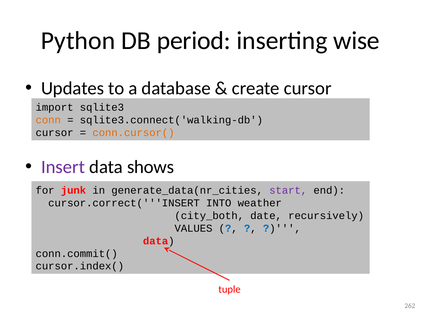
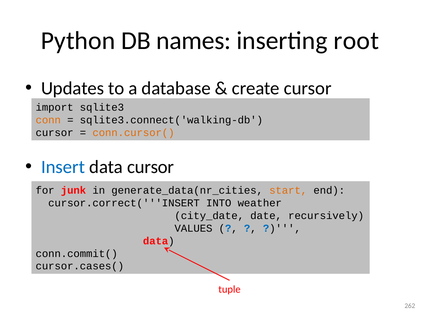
period: period -> names (194, 41)
wise: wise -> root (356, 41)
Insert colour: purple -> blue (63, 167)
data shows: shows -> cursor (151, 167)
start colour: purple -> orange (288, 190)
city_both: city_both -> city_date (209, 215)
cursor.index(: cursor.index( -> cursor.cases( (80, 266)
